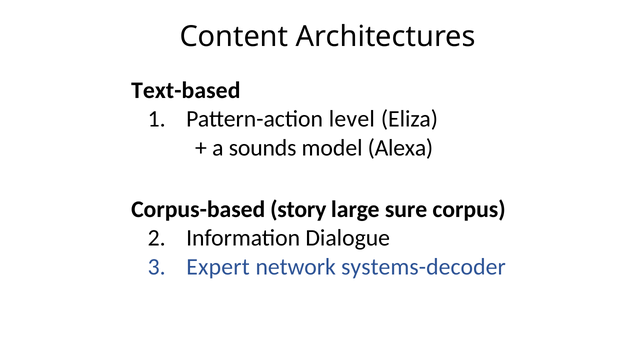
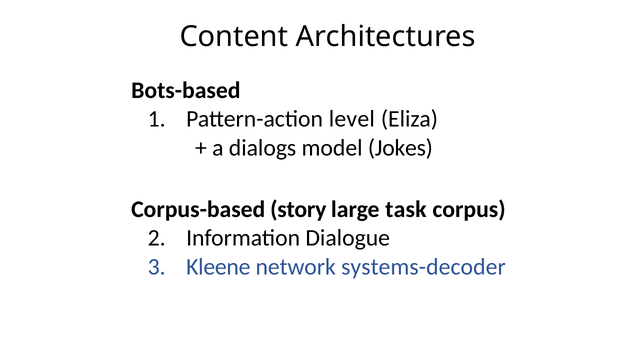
Text-based: Text-based -> Bots-based (186, 90)
sounds: sounds -> dialogs (263, 148)
Alexa: Alexa -> Jokes (400, 148)
sure: sure -> task (406, 209)
Expert: Expert -> Kleene (218, 267)
